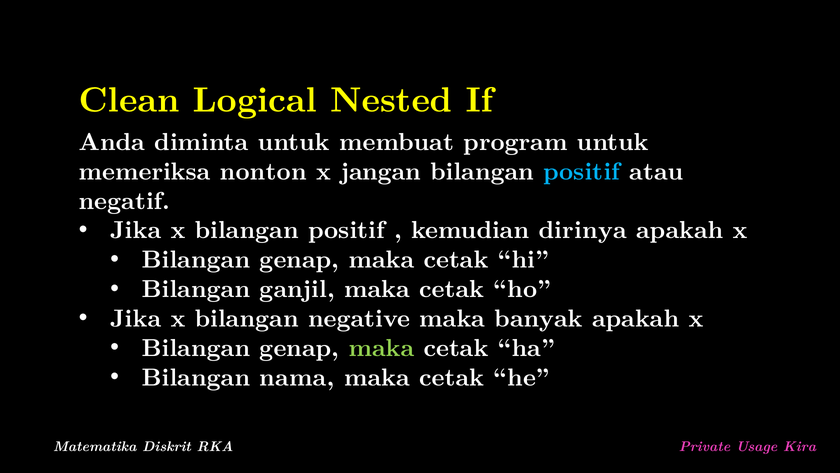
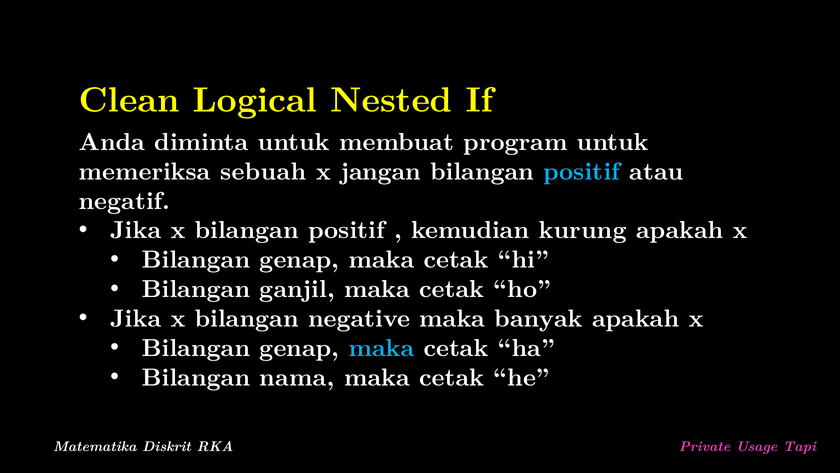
nonton: nonton -> sebuah (263, 171)
dirinya: dirinya -> kurung (583, 230)
maka colour: light green -> light blue (381, 348)
Kira: Kira -> Tapi (800, 446)
